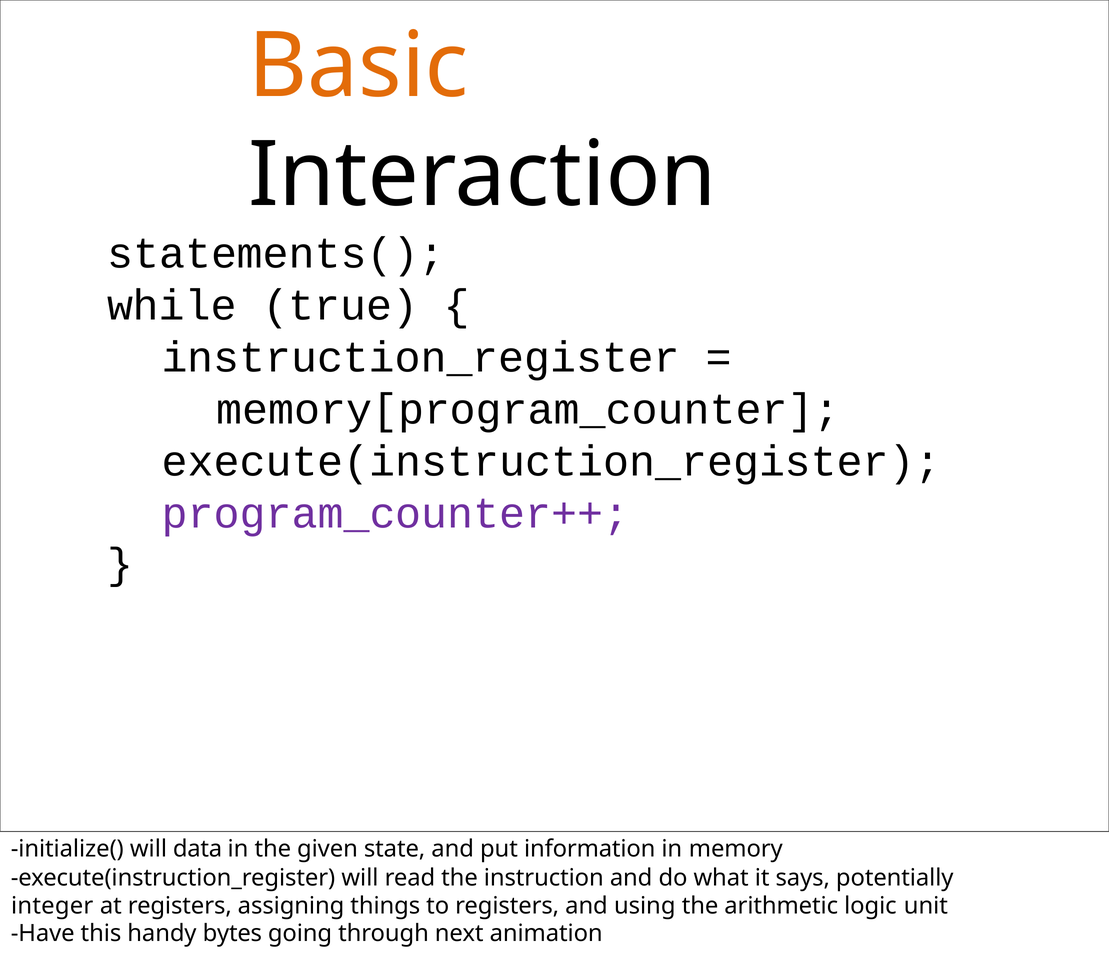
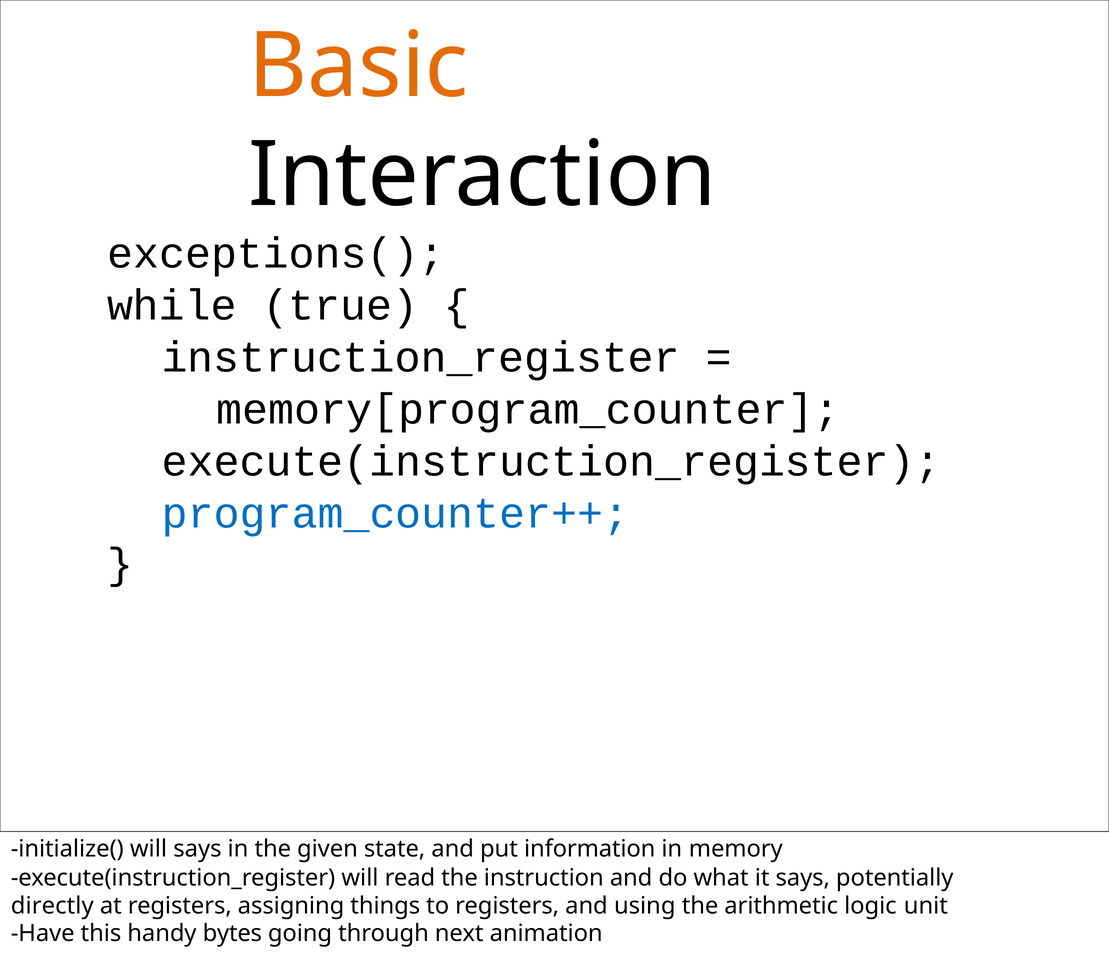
statements(: statements( -> exceptions( (276, 254)
program_counter++ colour: purple -> blue (395, 514)
will data: data -> says (197, 849)
integer: integer -> directly (52, 907)
